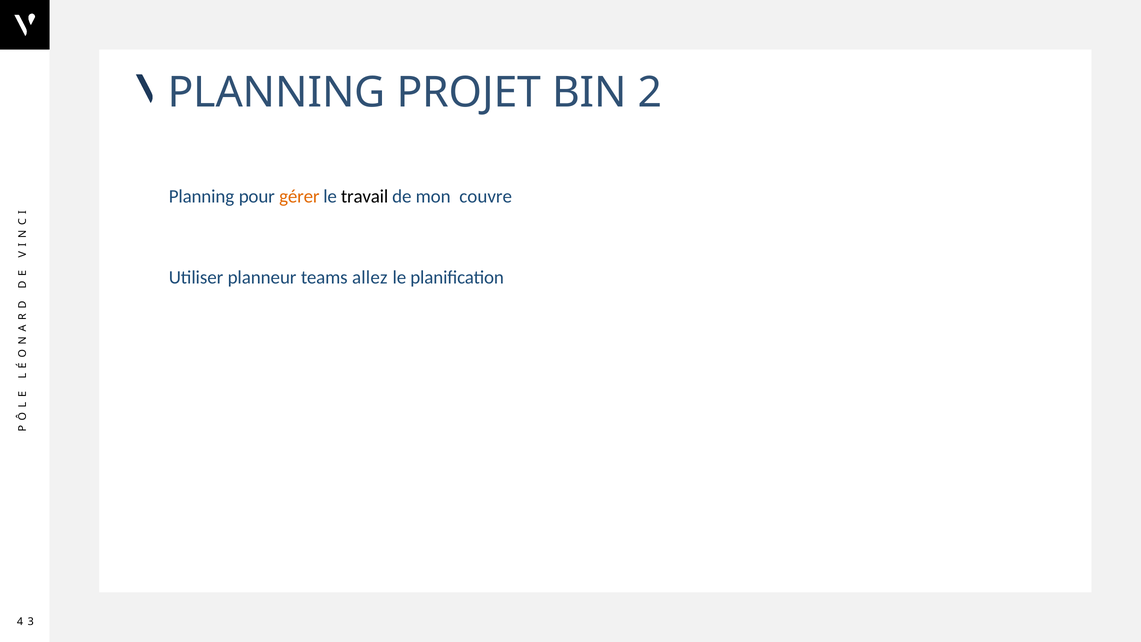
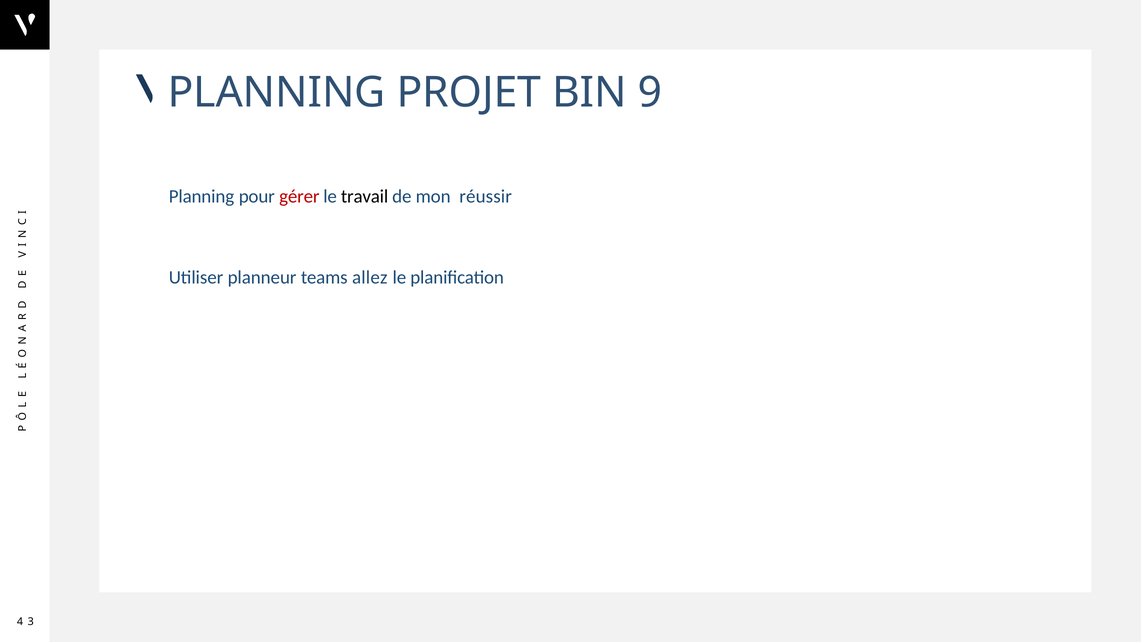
2: 2 -> 9 (650, 93)
gérer colour: orange -> red (299, 197)
couvre: couvre -> réussir (486, 197)
